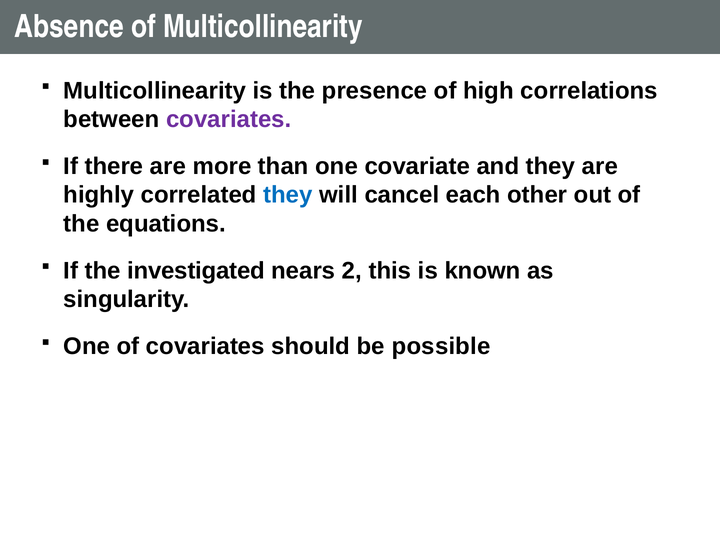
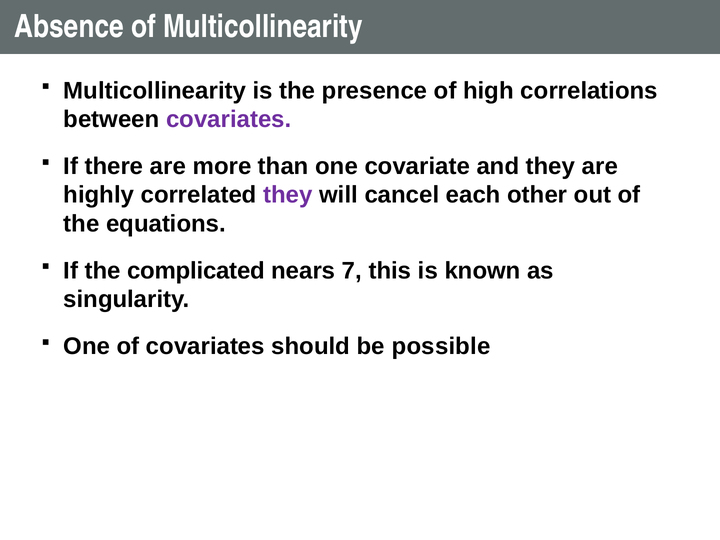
they colour: blue -> purple (288, 195)
investigated: investigated -> complicated (196, 271)
2: 2 -> 7 (352, 271)
